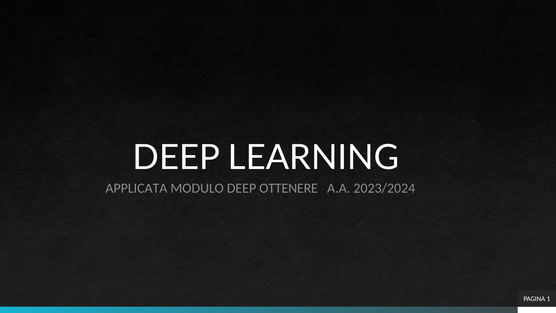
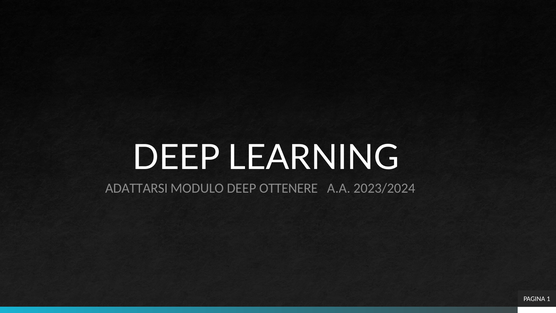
APPLICATA: APPLICATA -> ADATTARSI (136, 188)
